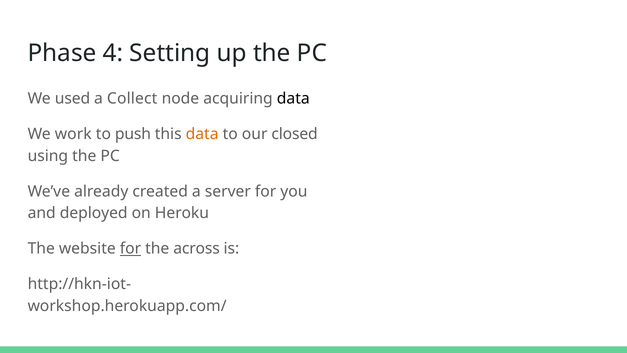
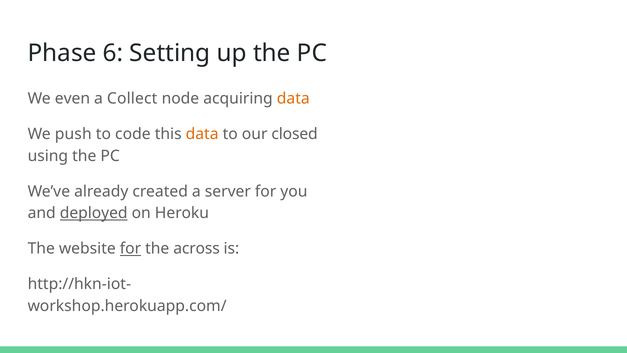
4: 4 -> 6 (113, 53)
used: used -> even (72, 99)
data colour: black -> orange (293, 99)
work: work -> push (73, 134)
push: push -> code (133, 134)
deployed underline: none -> present (94, 213)
